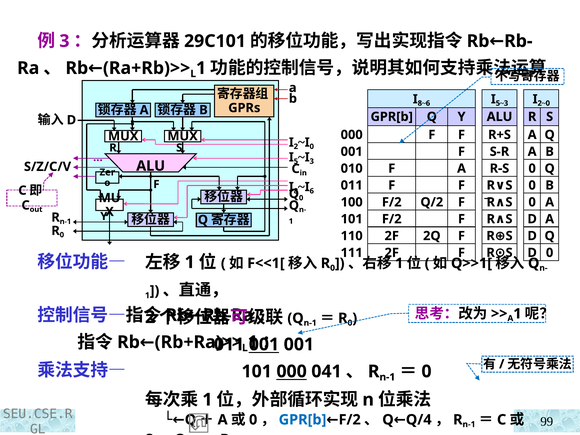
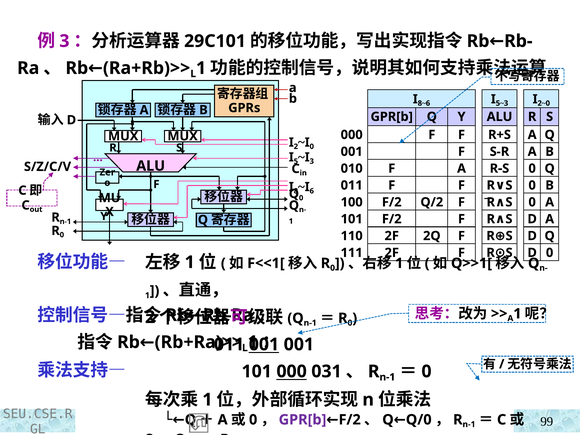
041: 041 -> 031 (327, 371)
GPR[b colour: blue -> purple (303, 420)
Q/4: Q/4 -> Q/0 (419, 420)
